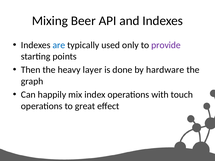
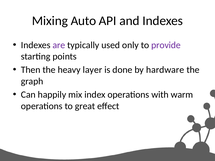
Beer: Beer -> Auto (83, 21)
are colour: blue -> purple (59, 45)
touch: touch -> warm (182, 95)
